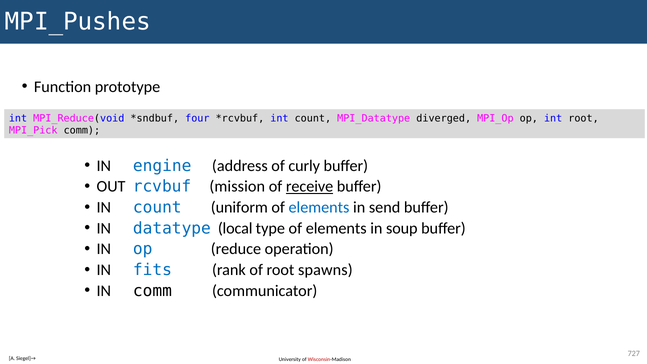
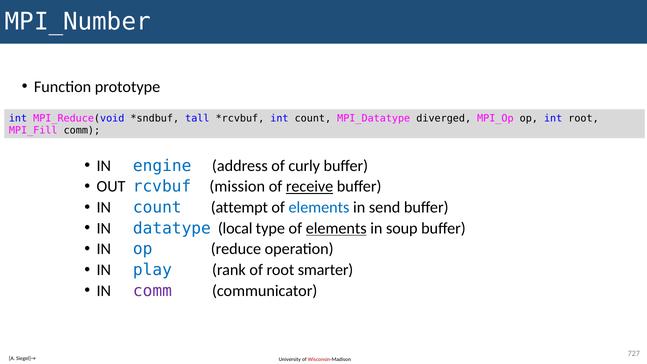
MPI_Pushes: MPI_Pushes -> MPI_Number (78, 22)
four: four -> tall (197, 118)
MPI_Pick: MPI_Pick -> MPI_Fill (33, 130)
uniform: uniform -> attempt (239, 207)
elements underline: none -> present (336, 228)
fits: fits -> play (152, 270)
spawns: spawns -> smarter (326, 270)
comm colour: black -> purple (152, 291)
